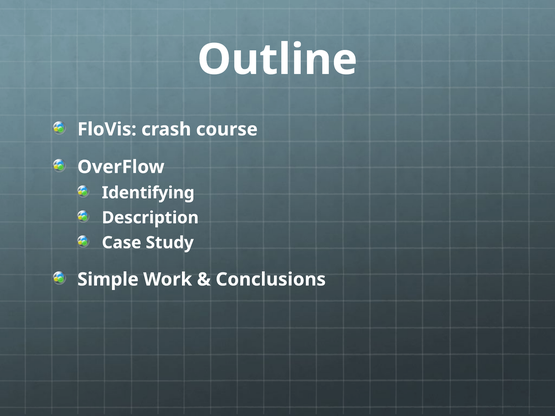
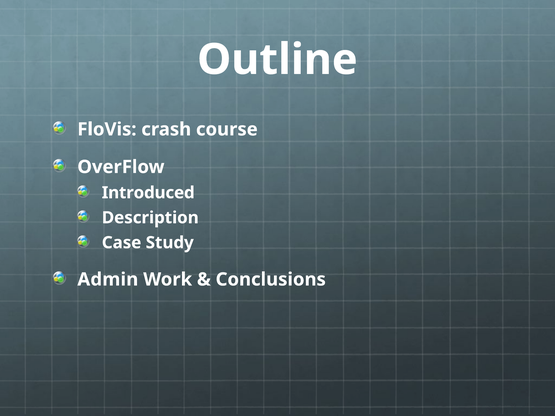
Identifying: Identifying -> Introduced (148, 193)
Simple: Simple -> Admin (108, 280)
